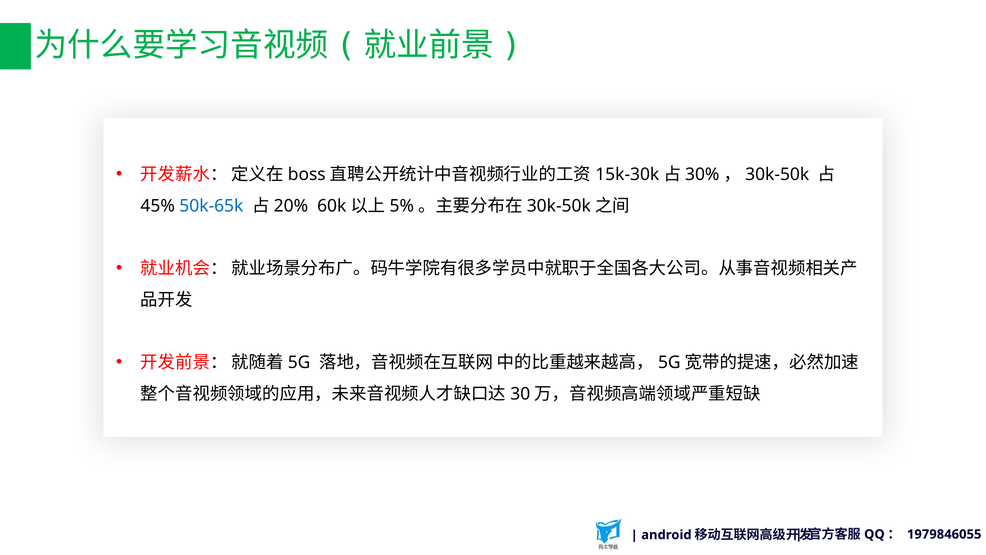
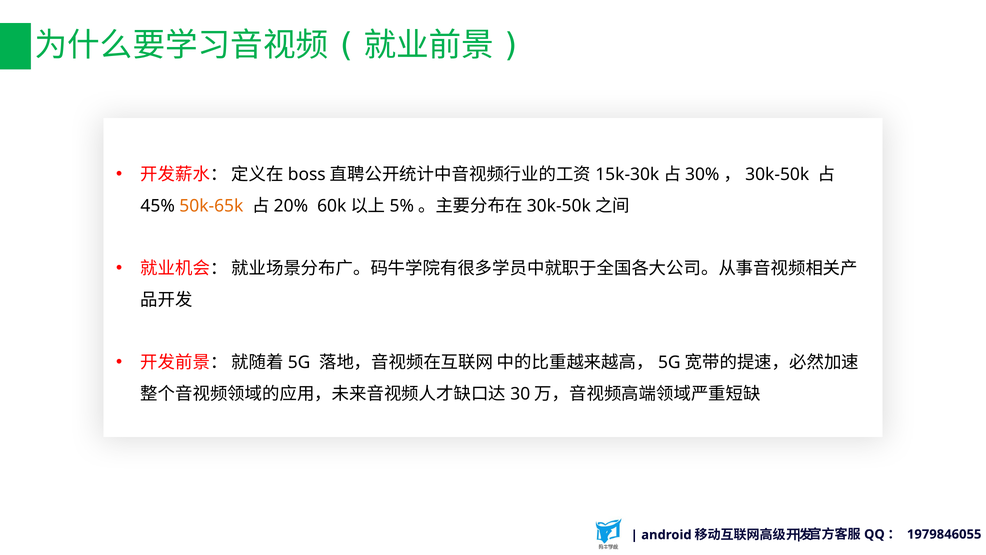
50k-65k colour: blue -> orange (211, 206)
